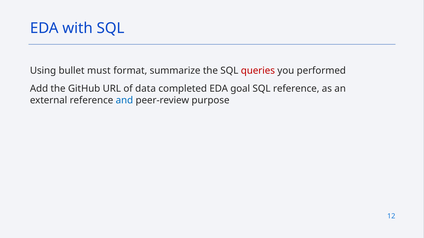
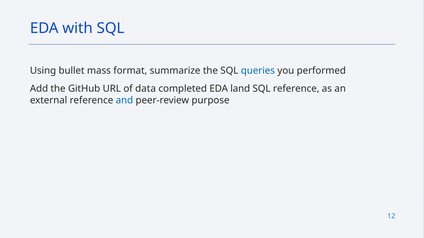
must: must -> mass (99, 71)
queries colour: red -> blue (258, 71)
goal: goal -> land (240, 89)
